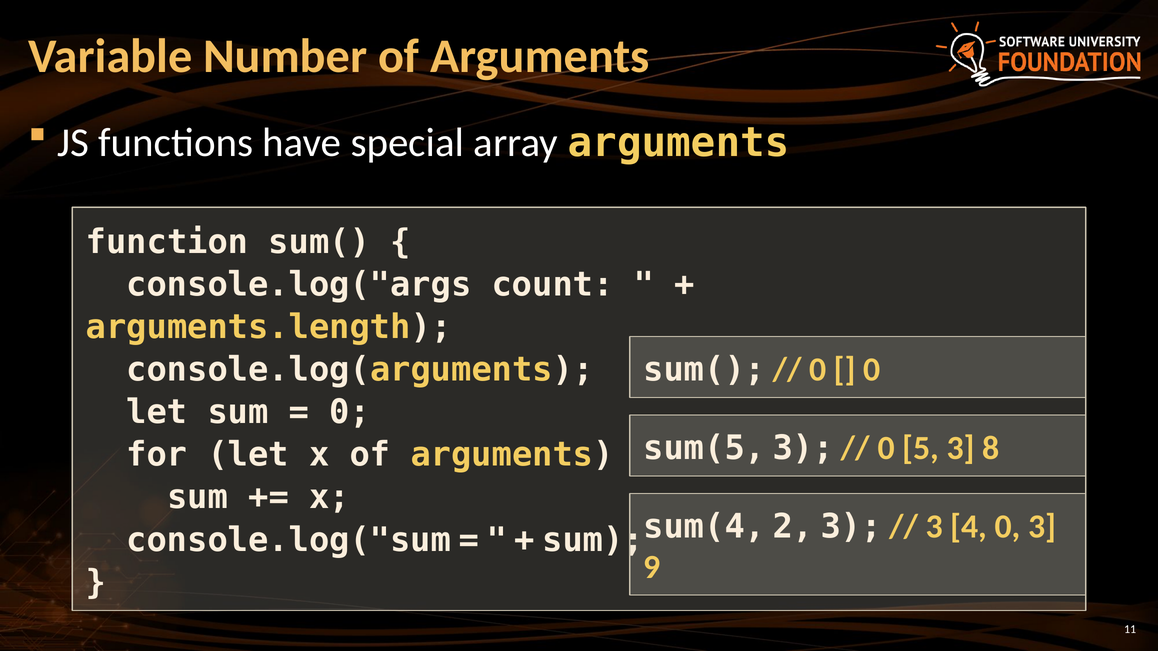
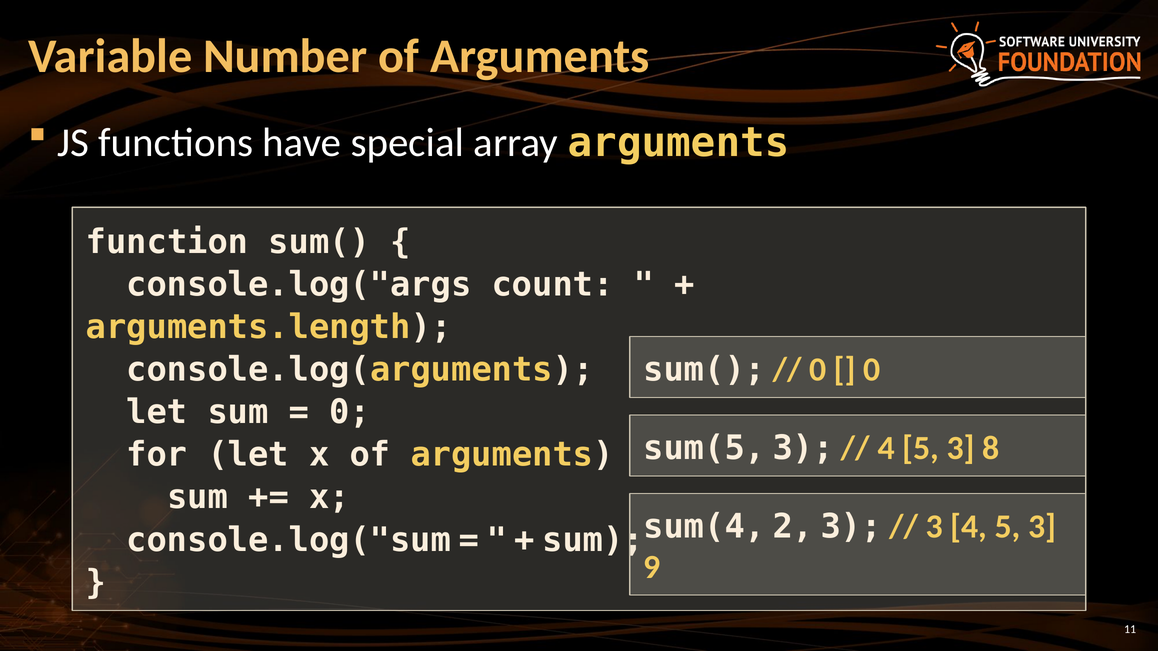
0: 0 -> 4 (886, 448)
3 4 0: 0 -> 5 (1008, 527)
